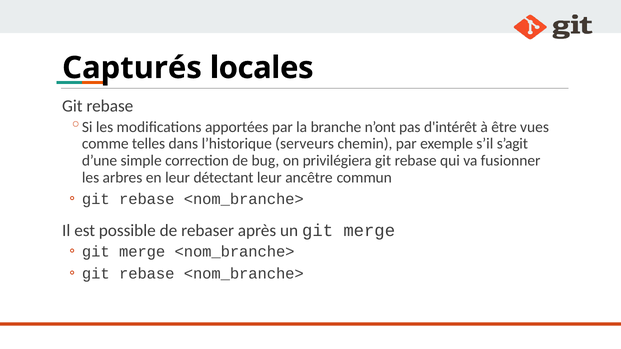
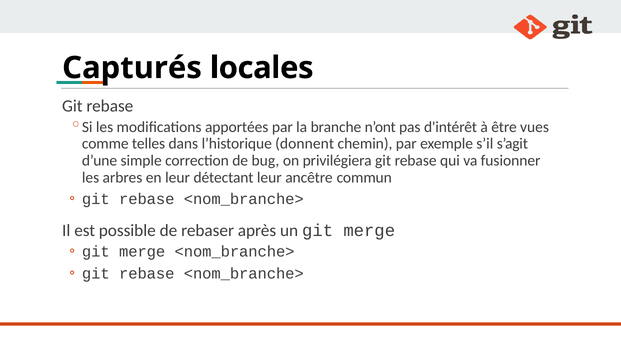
serveurs: serveurs -> donnent (305, 144)
